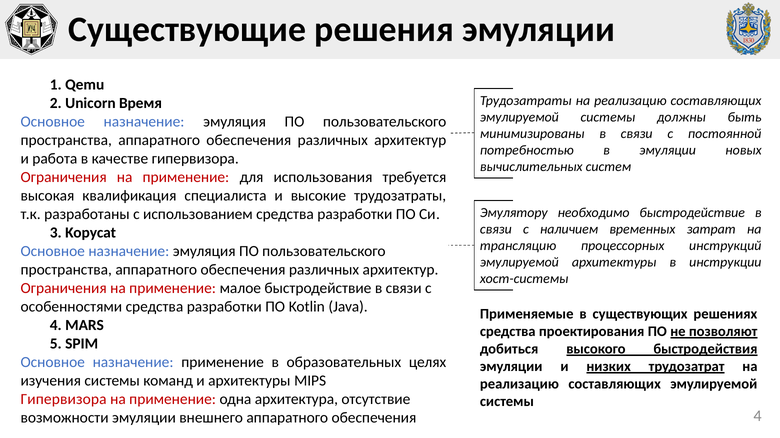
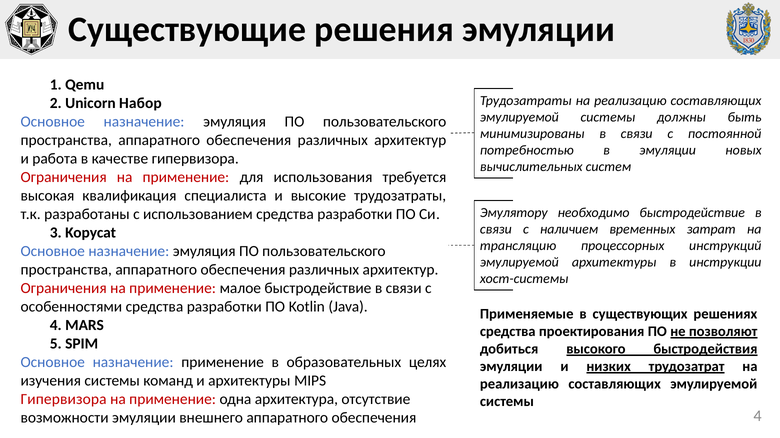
Время: Время -> Набор (140, 103)
